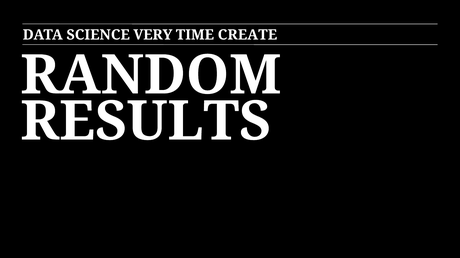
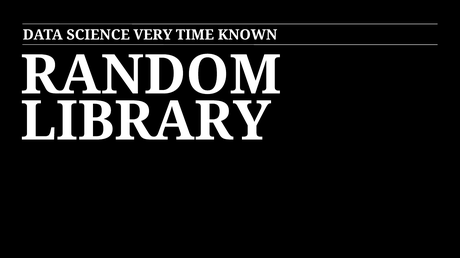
CREATE: CREATE -> KNOWN (248, 35)
RESULTS: RESULTS -> LIBRARY (146, 122)
